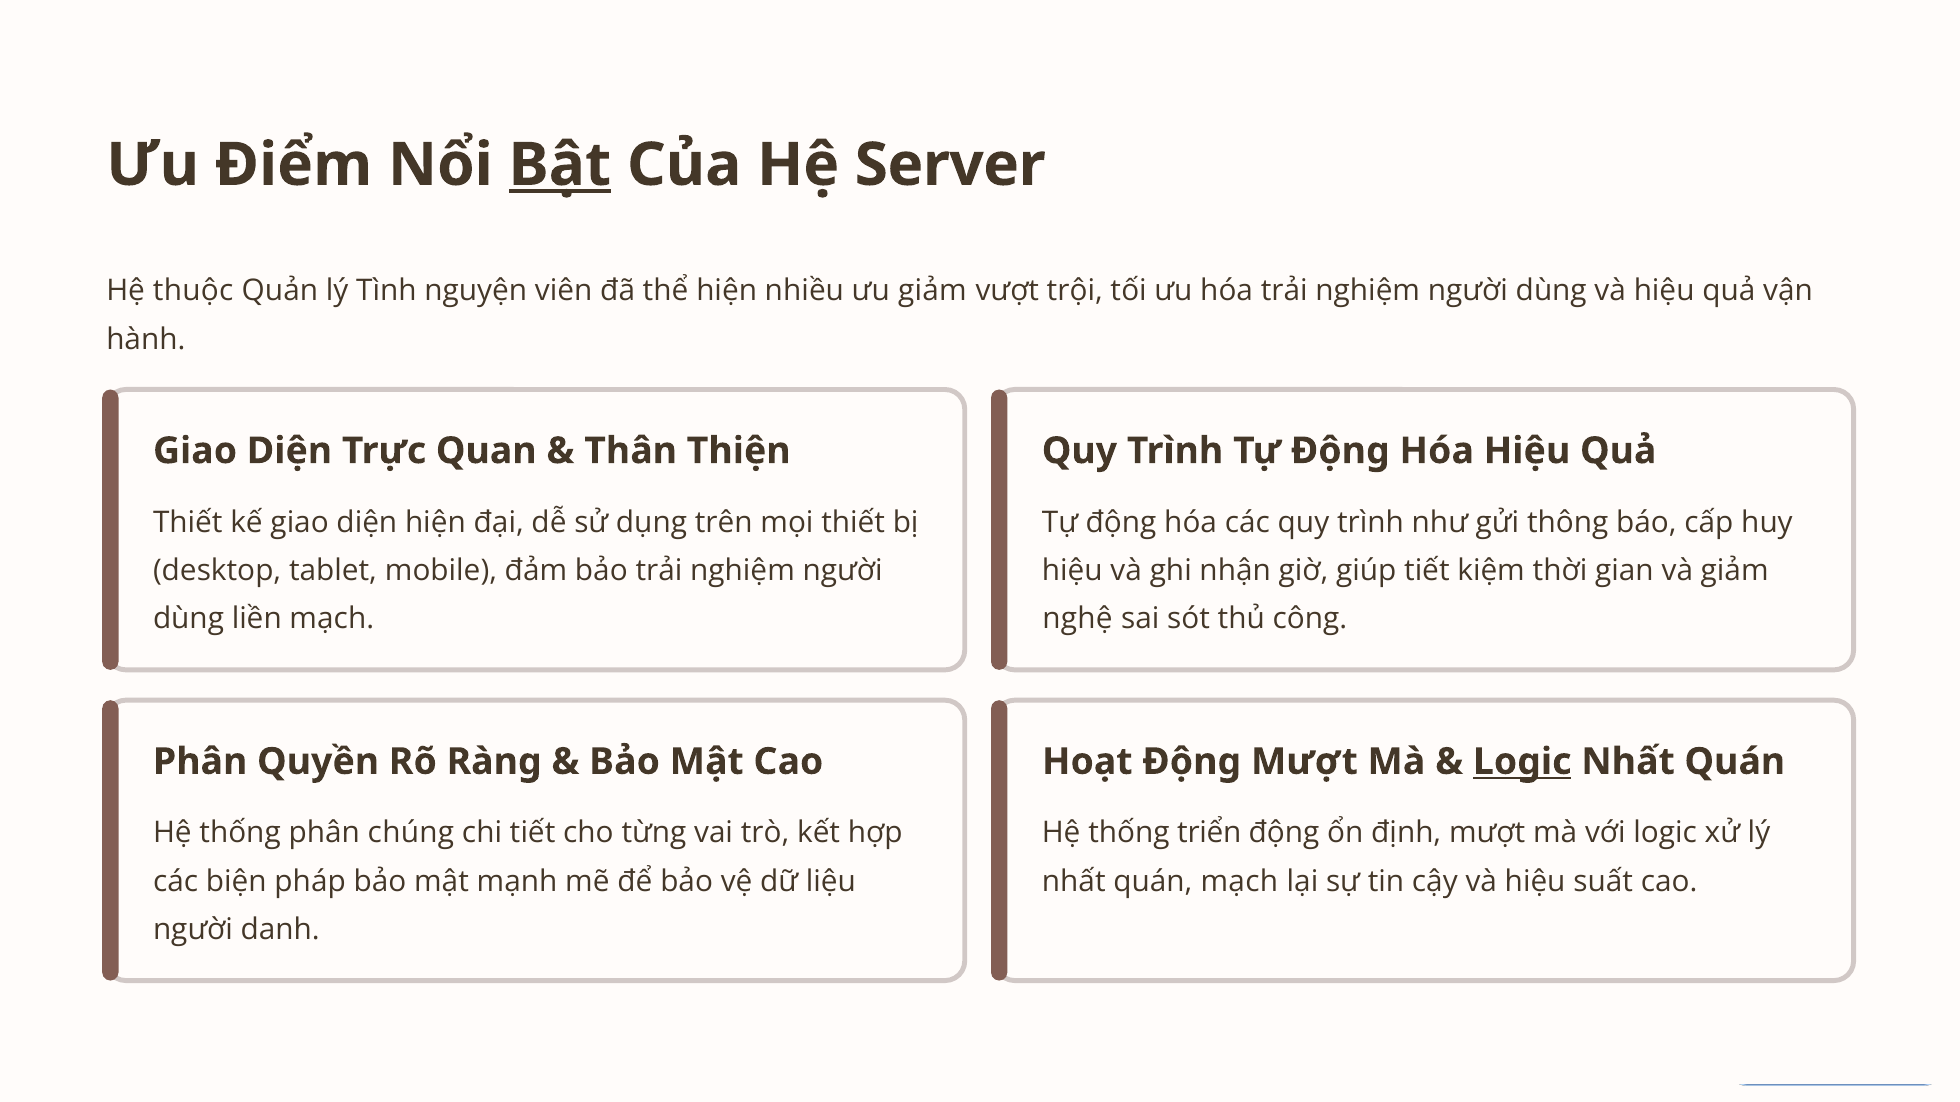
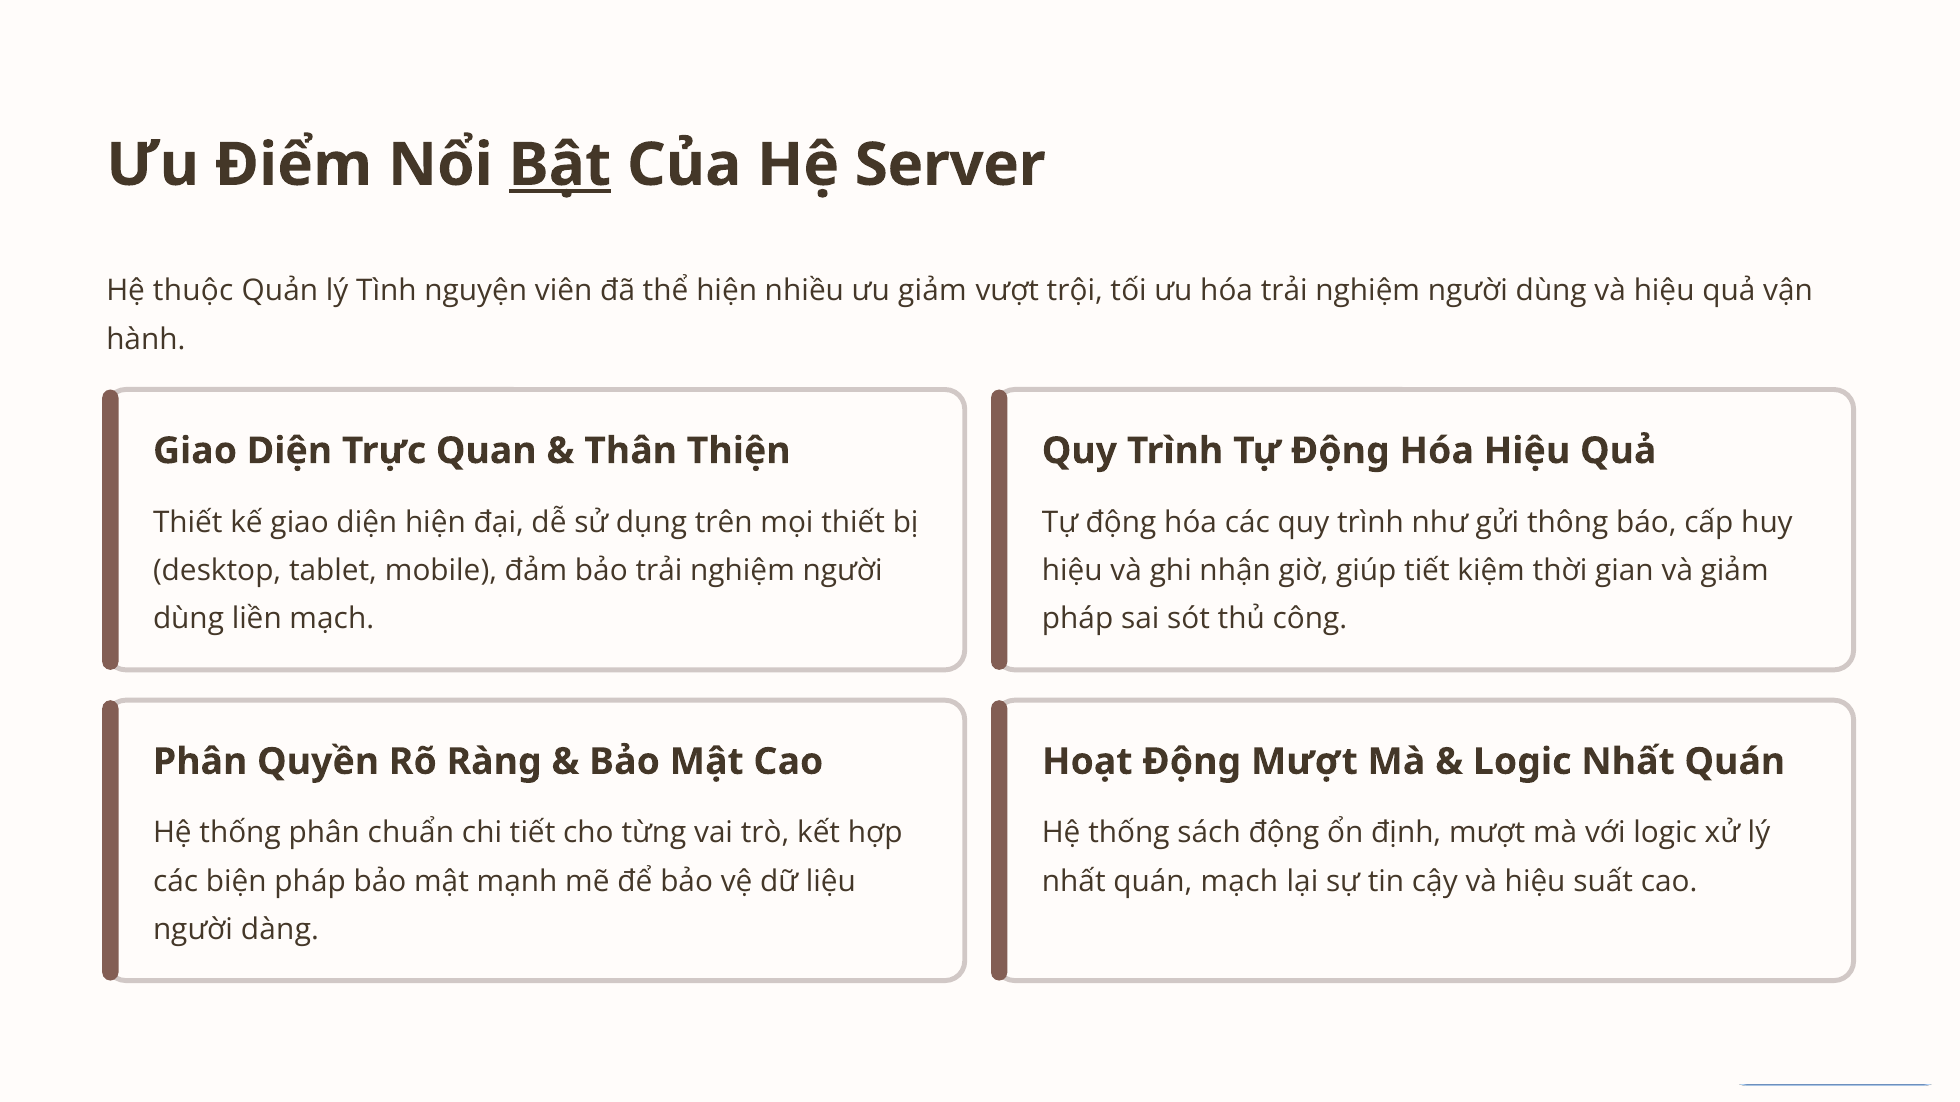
nghệ: nghệ -> pháp (1078, 619)
Logic underline: present -> none (1522, 762)
chúng: chúng -> chuẩn (411, 833)
triển: triển -> sách (1209, 833)
danh: danh -> dàng (280, 930)
